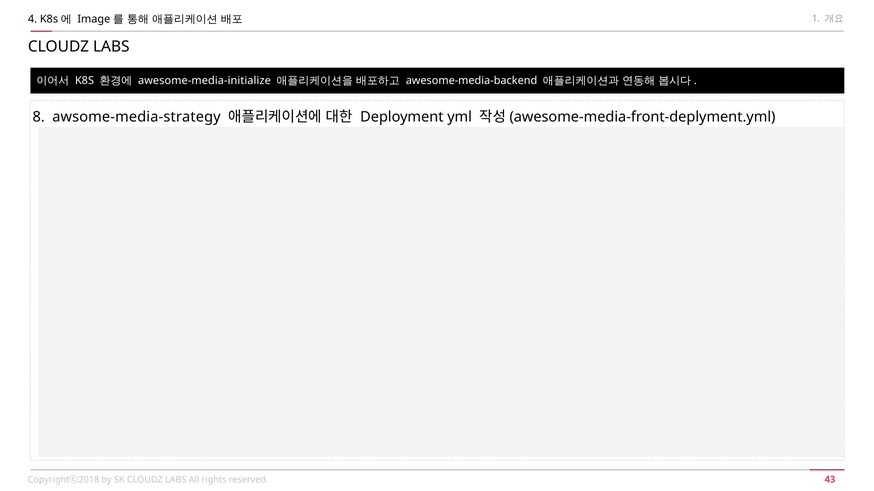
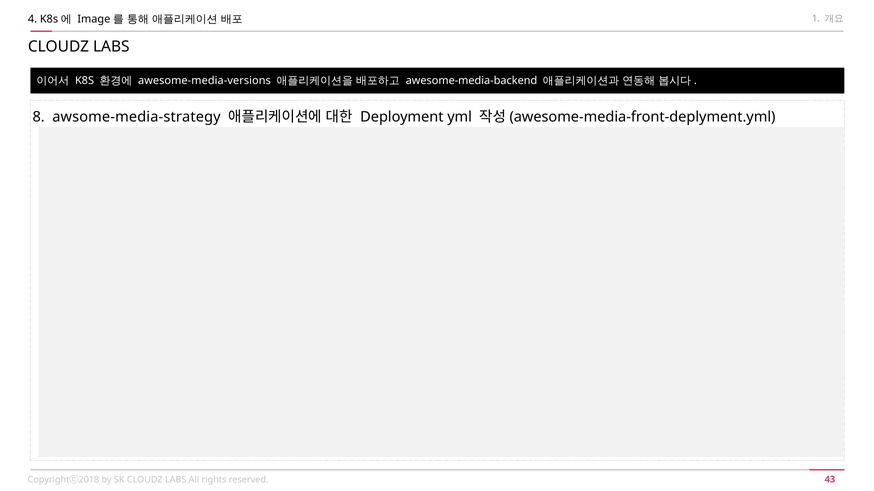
awesome-media-initialize: awesome-media-initialize -> awesome-media-versions (204, 81)
